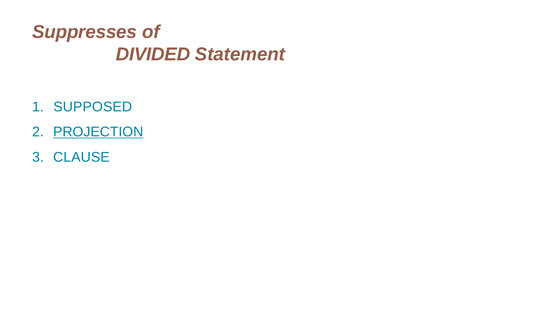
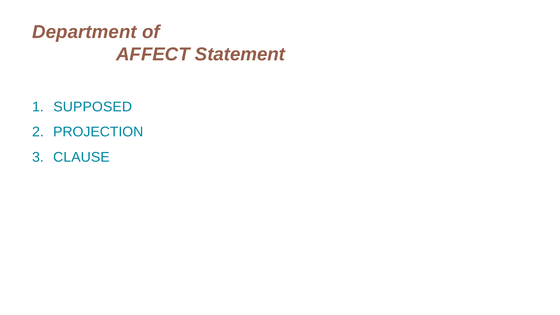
Suppresses: Suppresses -> Department (84, 32)
DIVIDED: DIVIDED -> AFFECT (153, 54)
PROJECTION underline: present -> none (98, 132)
